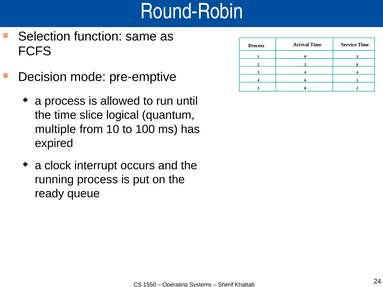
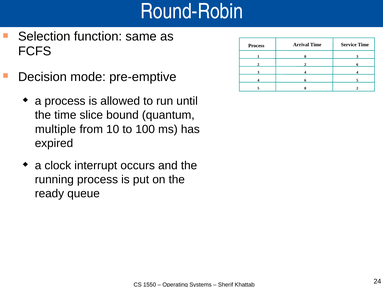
logical: logical -> bound (122, 115)
